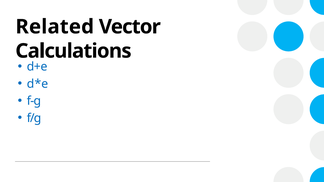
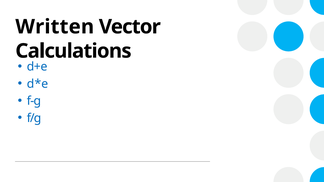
Related: Related -> Written (55, 27)
